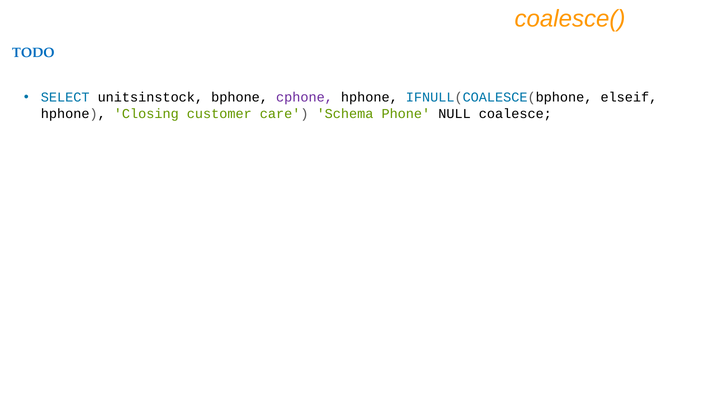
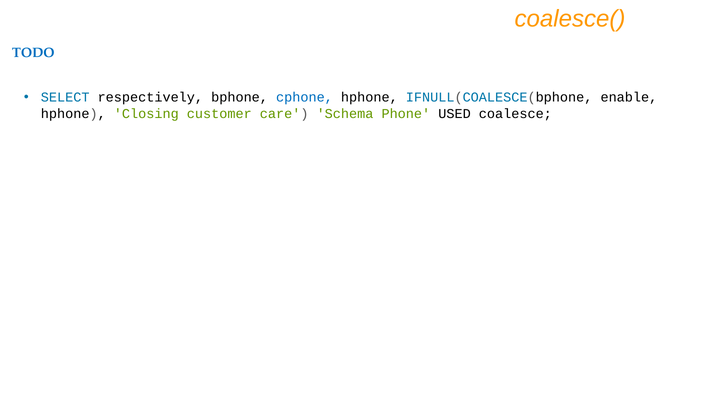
unitsinstock: unitsinstock -> respectively (150, 97)
cphone colour: purple -> blue (304, 97)
elseif: elseif -> enable (629, 97)
NULL: NULL -> USED (455, 114)
